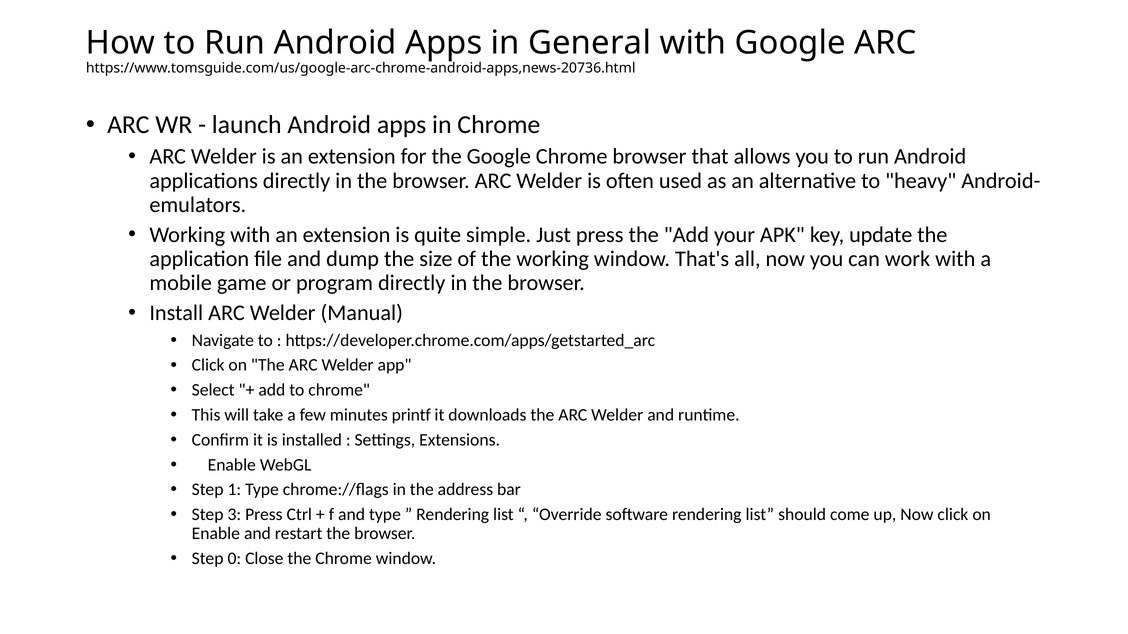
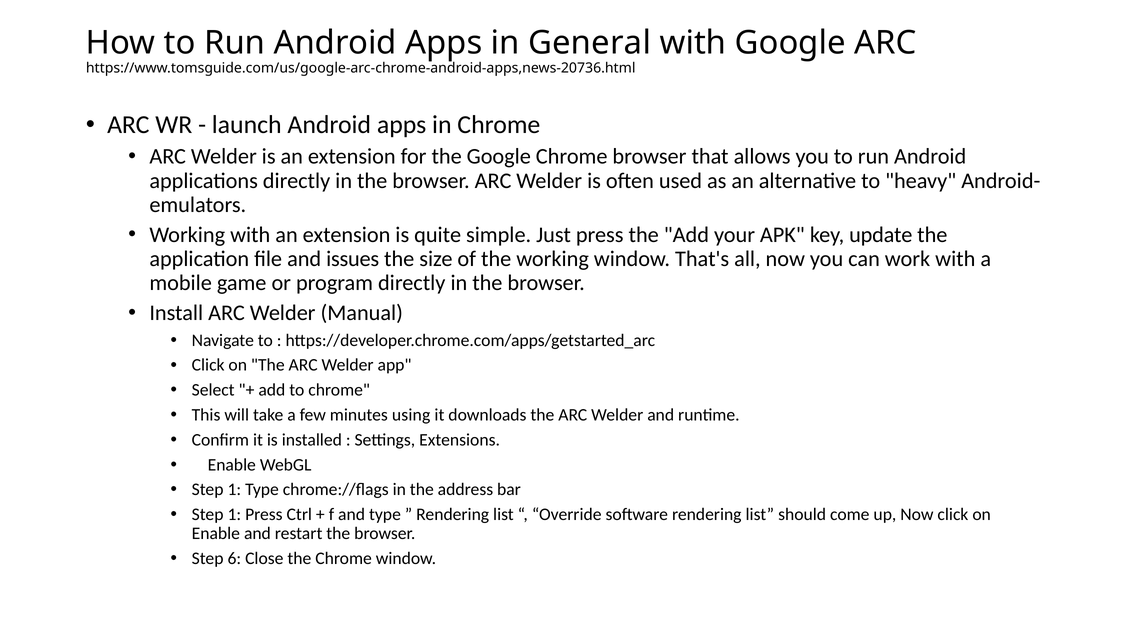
dump: dump -> issues (353, 259)
printf: printf -> using (411, 415)
3: 3 -> 1 (234, 515)
0: 0 -> 6 (234, 559)
